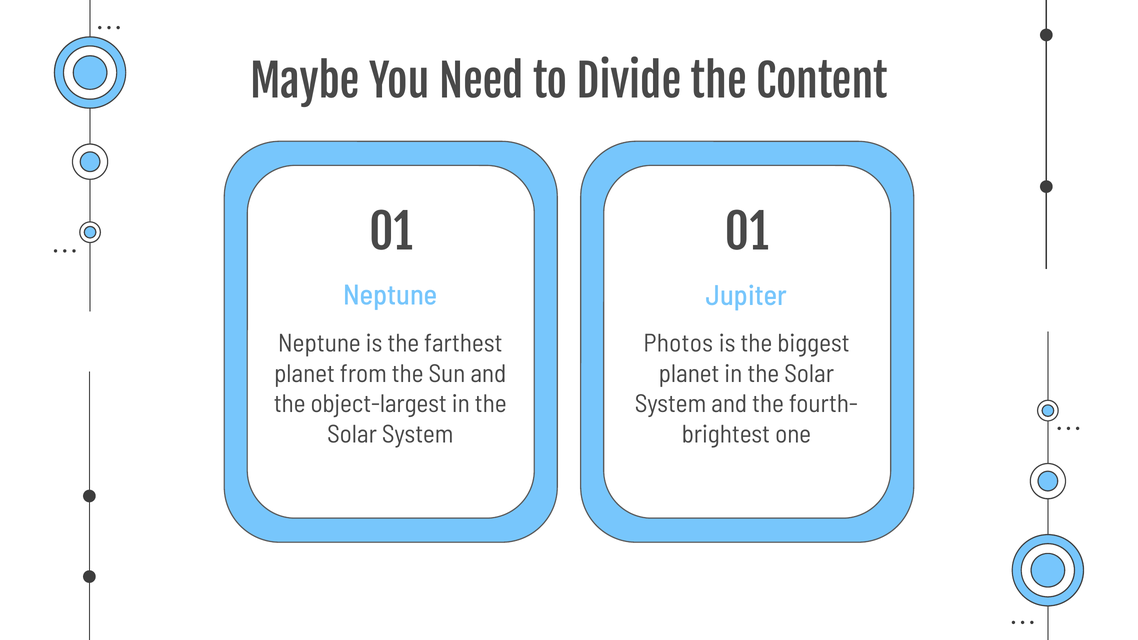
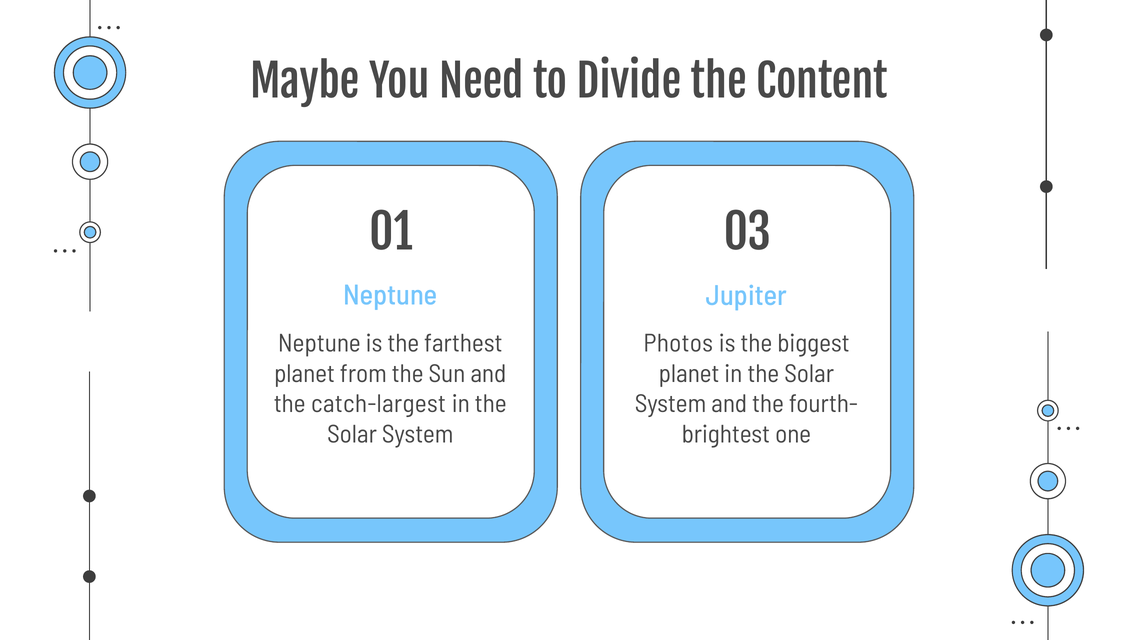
01 01: 01 -> 03 (747, 234)
object-largest: object-largest -> catch-largest (378, 404)
